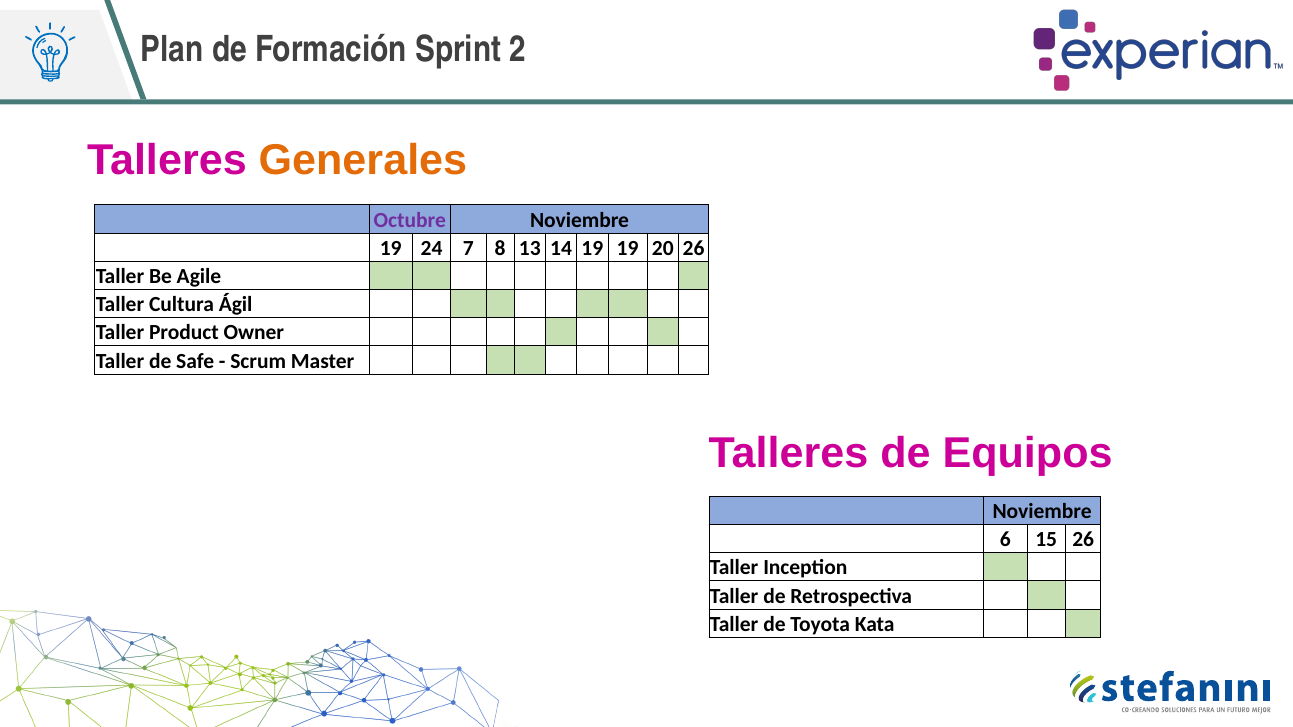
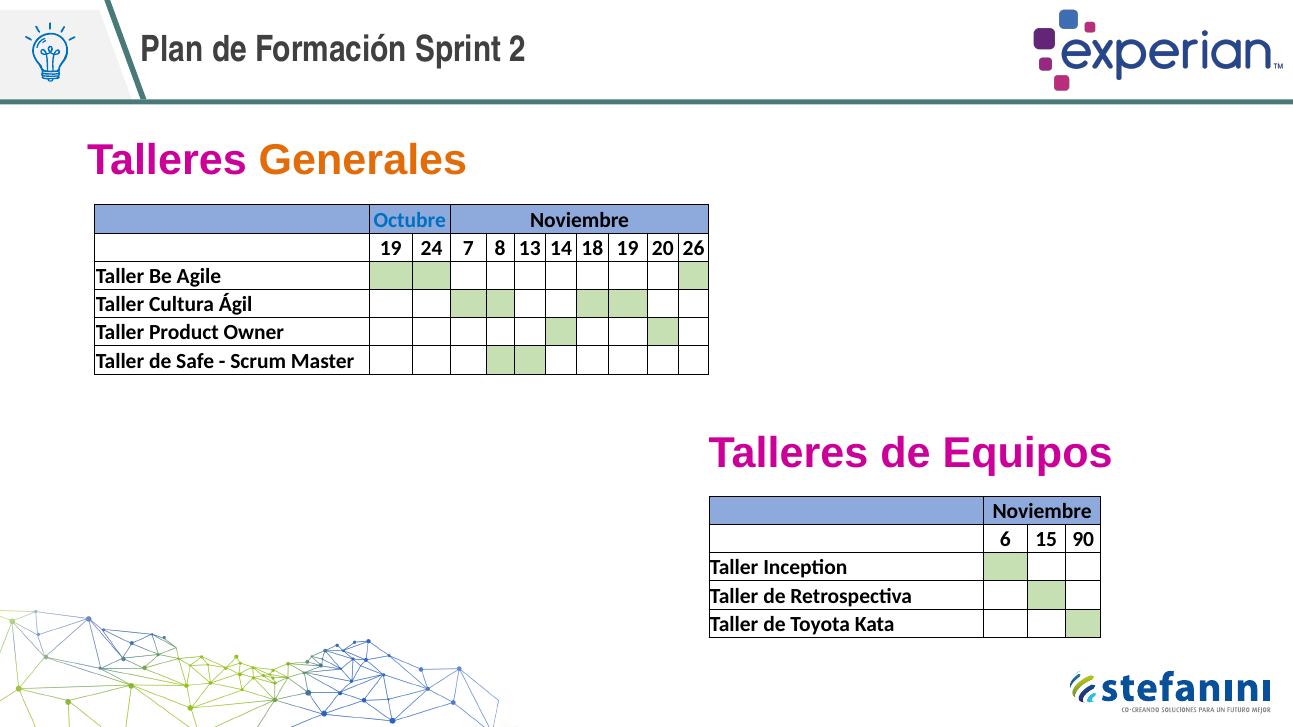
Octubre colour: purple -> blue (410, 220)
14 19: 19 -> 18 (592, 248)
15 26: 26 -> 90 (1083, 540)
